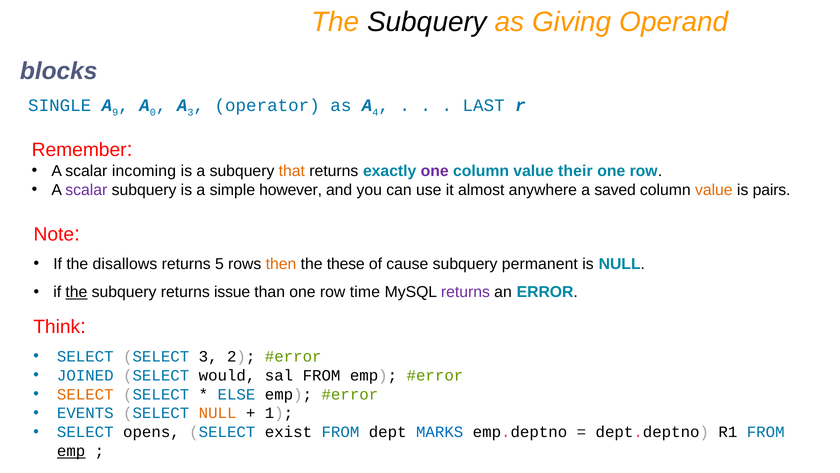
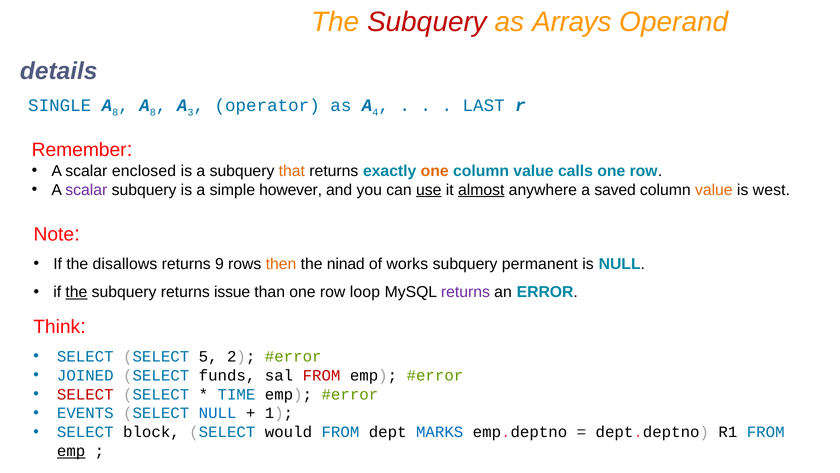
Subquery colour: black -> red (427, 22)
Giving: Giving -> Arrays (572, 22)
blocks: blocks -> details (59, 71)
9: 9 -> 8 (115, 112)
0: 0 -> 8 (153, 112)
incoming: incoming -> enclosed (144, 171)
one colour: purple -> orange (435, 171)
their: their -> calls (575, 171)
use underline: none -> present (429, 190)
almost underline: none -> present (481, 190)
pairs: pairs -> west (771, 190)
5: 5 -> 9 (219, 264)
these: these -> ninad (346, 264)
cause: cause -> works (407, 264)
time: time -> loop (365, 292)
SELECT 3: 3 -> 5 (208, 356)
would: would -> funds (227, 375)
FROM colour: black -> red (322, 375)
SELECT colour: orange -> red (85, 394)
ELSE: ELSE -> TIME (236, 394)
NULL colour: orange -> blue (218, 413)
opens: opens -> block (151, 432)
exist: exist -> would (288, 432)
